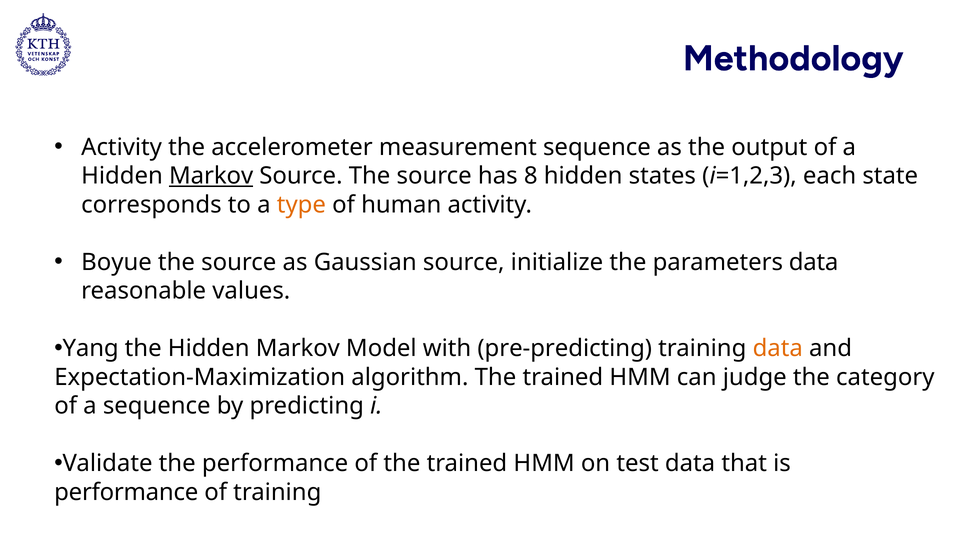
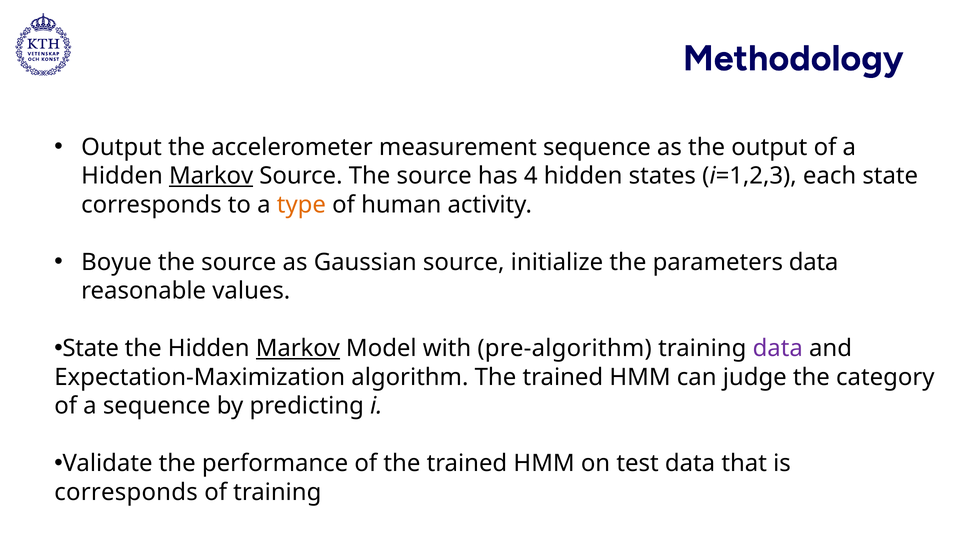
Activity: Activity -> Output (122, 147)
8: 8 -> 4 (531, 176)
Yang: Yang -> State (91, 348)
Markov underline: none -> present (298, 348)
pre-predicting: pre-predicting -> pre-algorithm (565, 348)
data colour: orange -> purple (778, 348)
performance: performance -> corresponds (126, 492)
